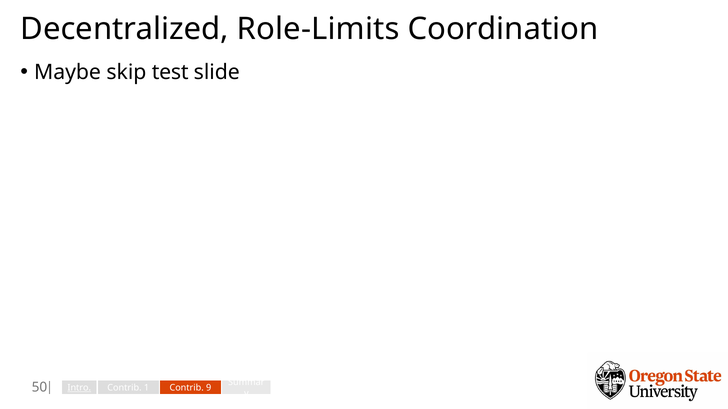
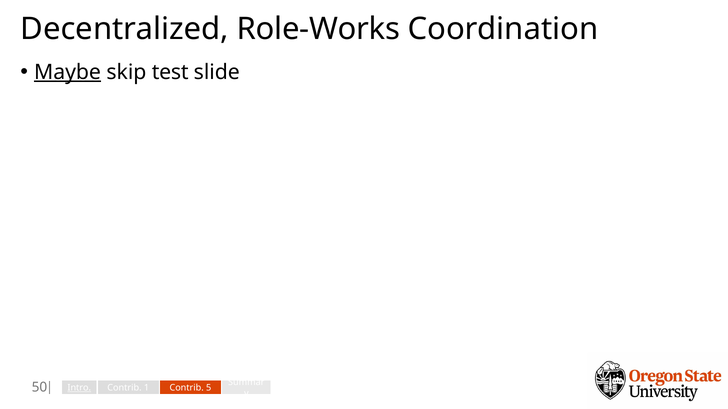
Role-Limits: Role-Limits -> Role-Works (318, 29)
Maybe underline: none -> present (68, 72)
9: 9 -> 5 (209, 388)
